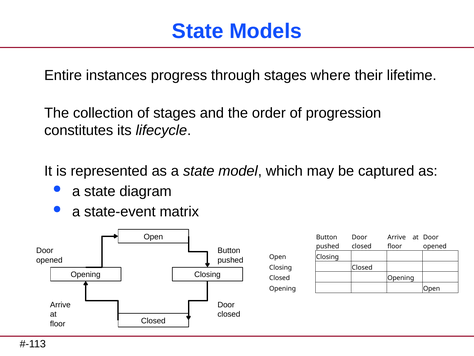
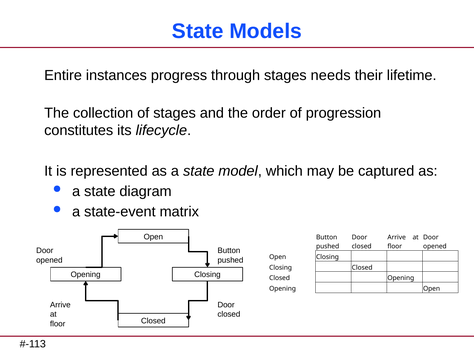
where: where -> needs (331, 75)
